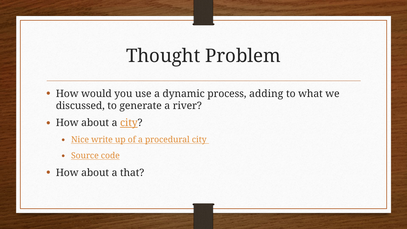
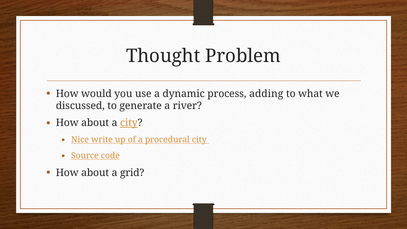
that: that -> grid (132, 173)
